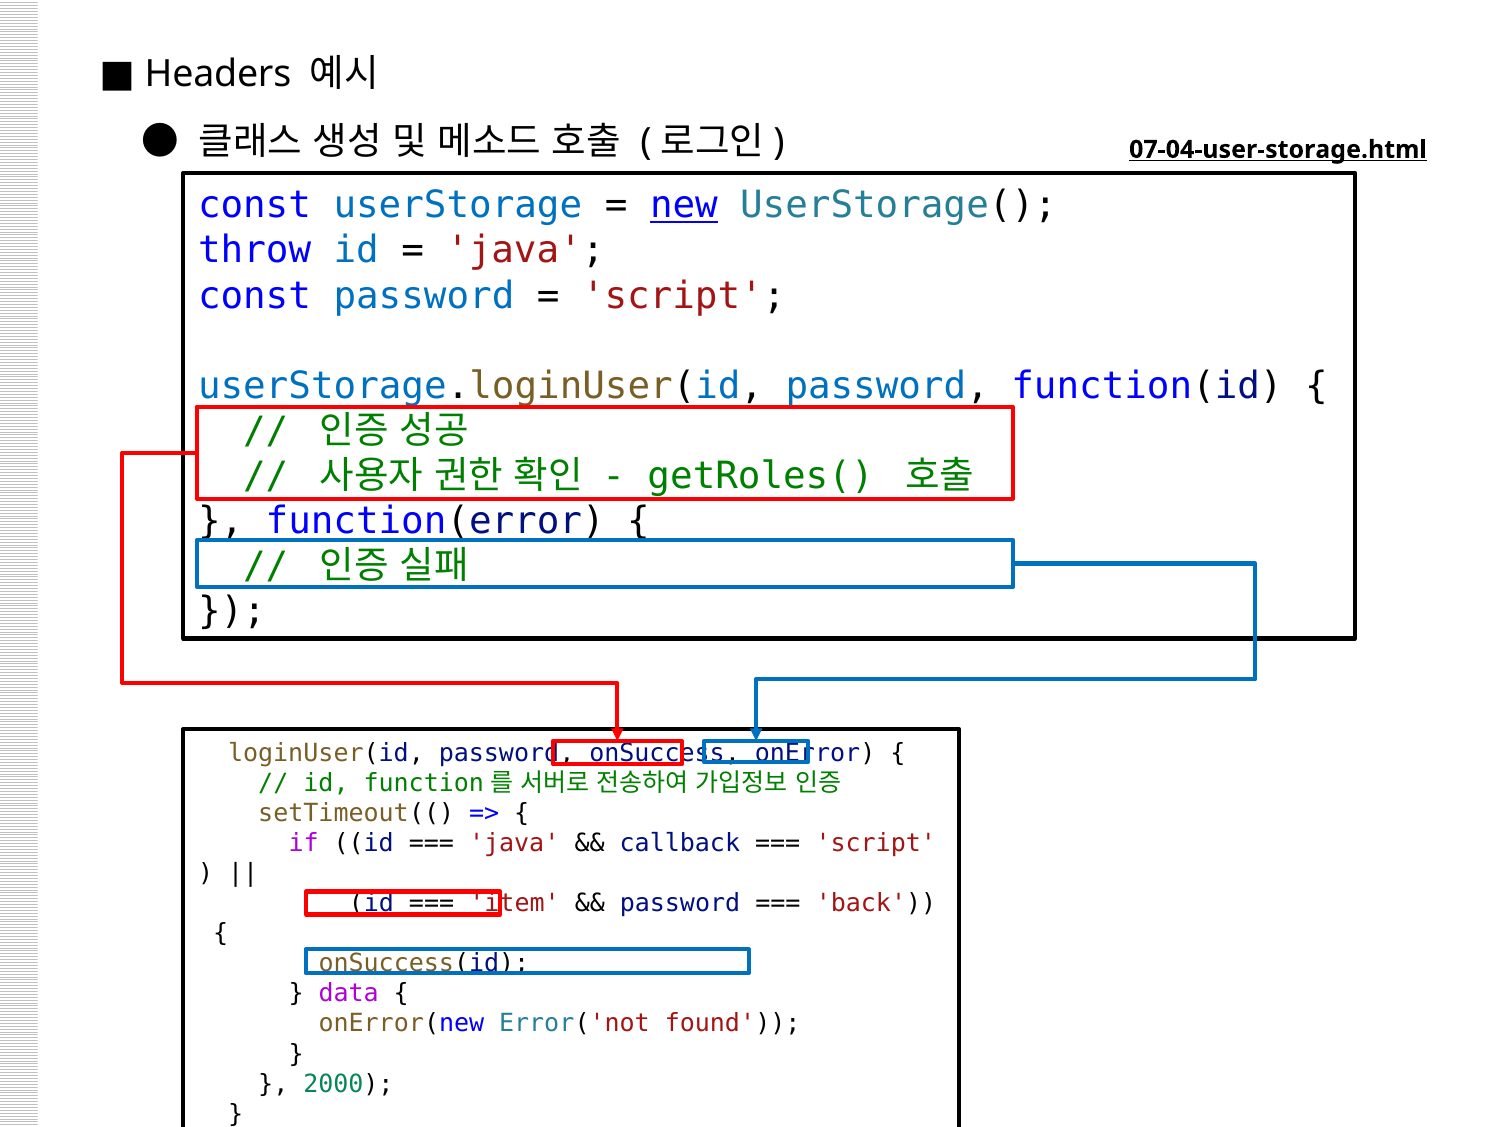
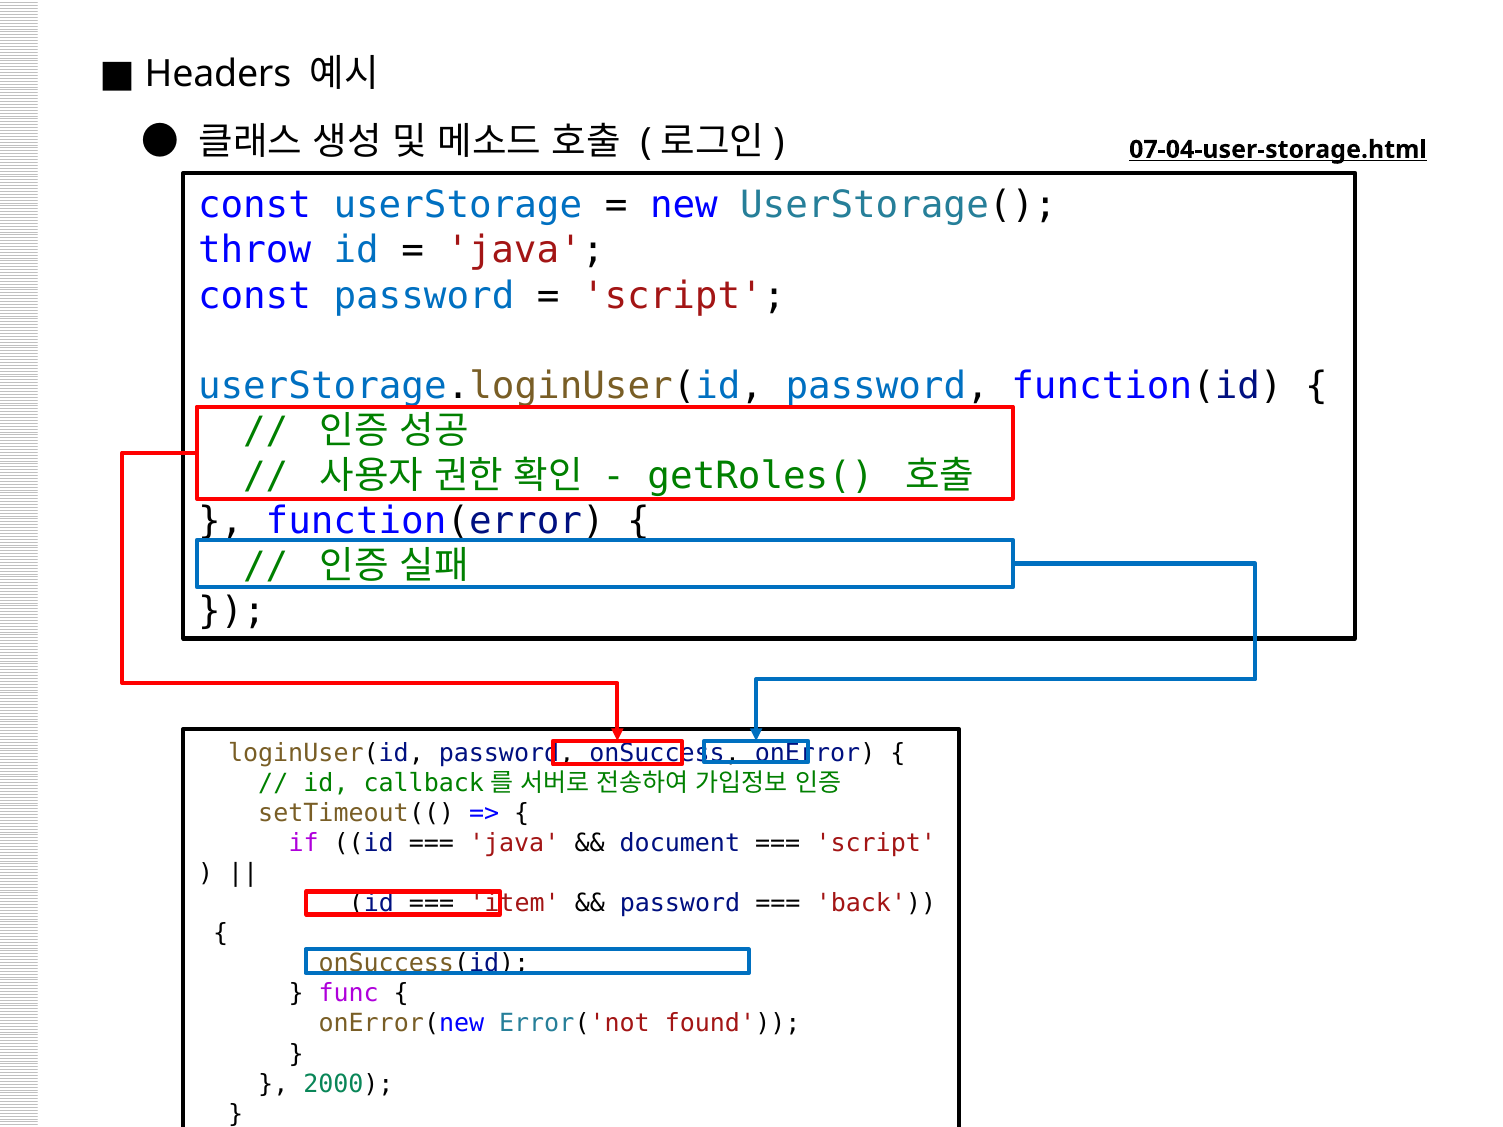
new underline: present -> none (684, 206)
function: function -> callback (424, 783)
callback: callback -> document (680, 844)
data: data -> func (349, 994)
